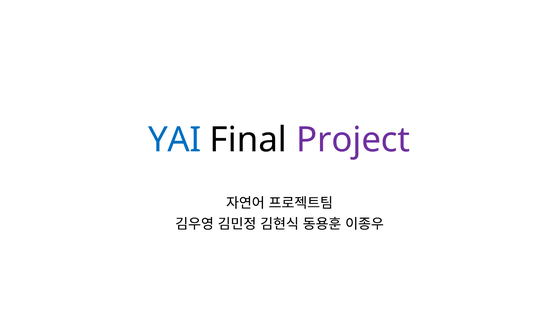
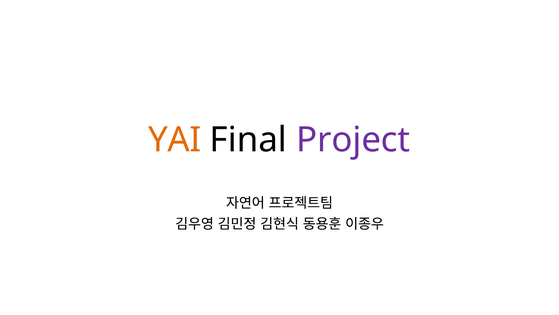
YAI colour: blue -> orange (175, 140)
